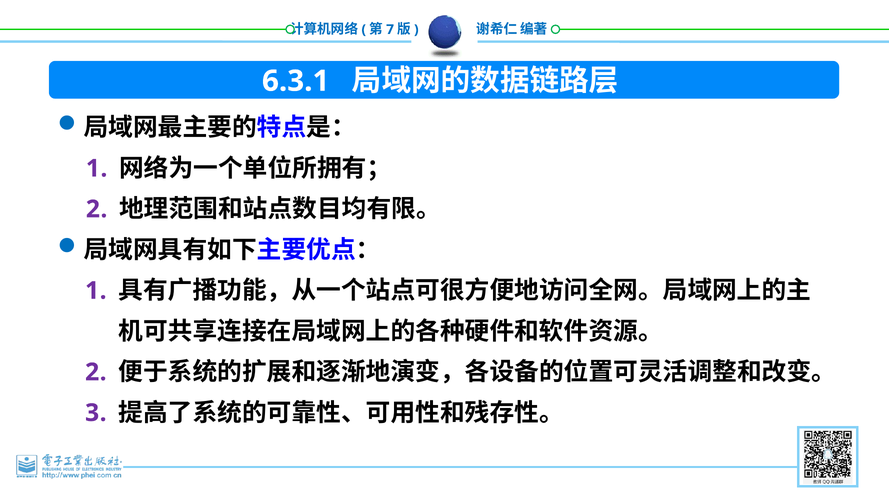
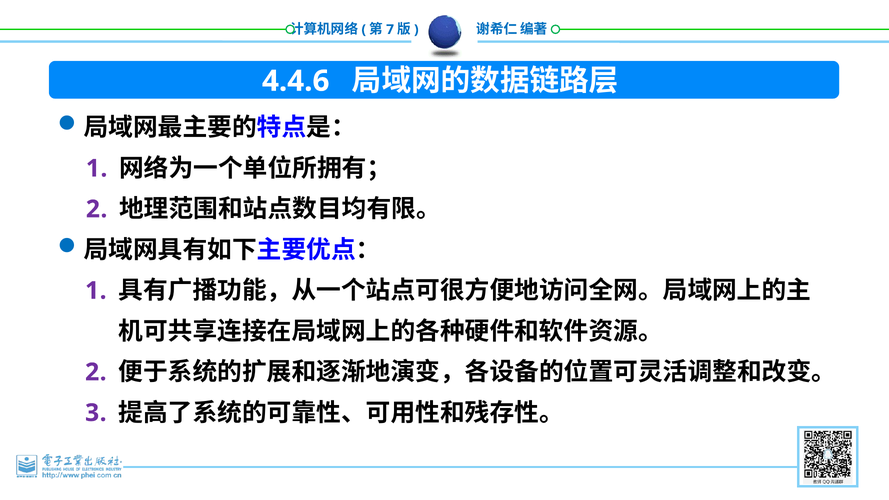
6.3.1: 6.3.1 -> 4.4.6 (296, 81)
